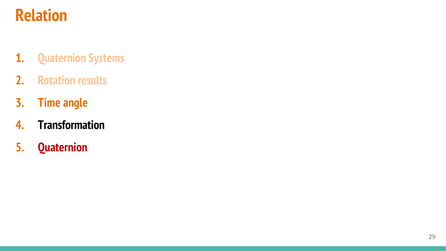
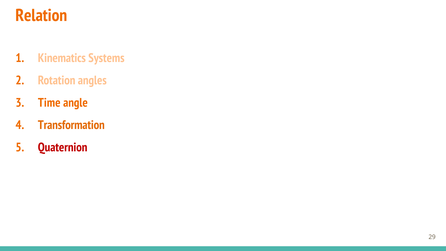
Quaternion: Quaternion -> Kinematics (62, 58)
results: results -> angles (92, 80)
Transformation colour: black -> orange (71, 125)
